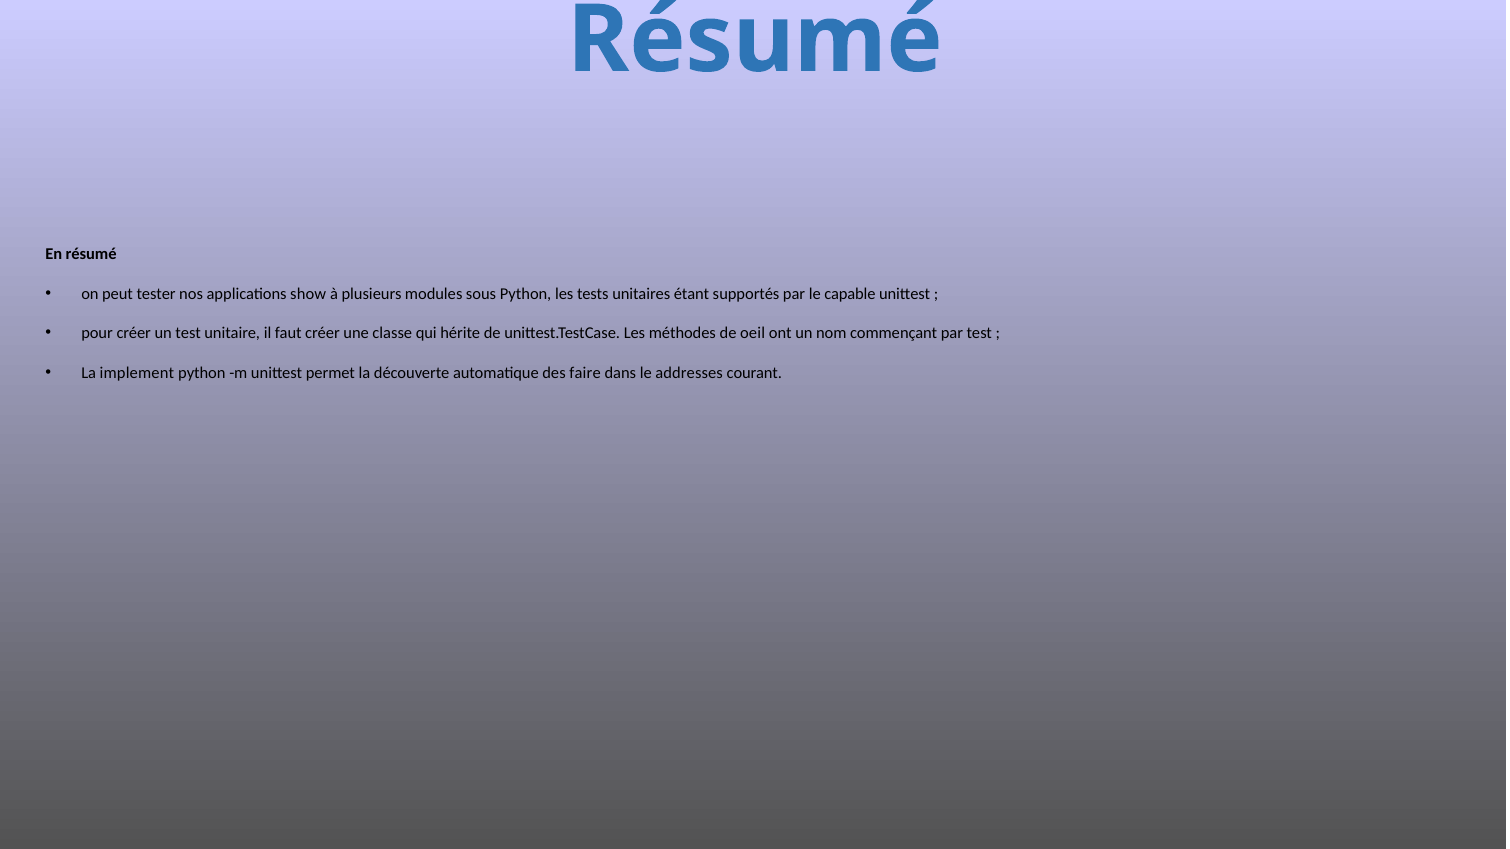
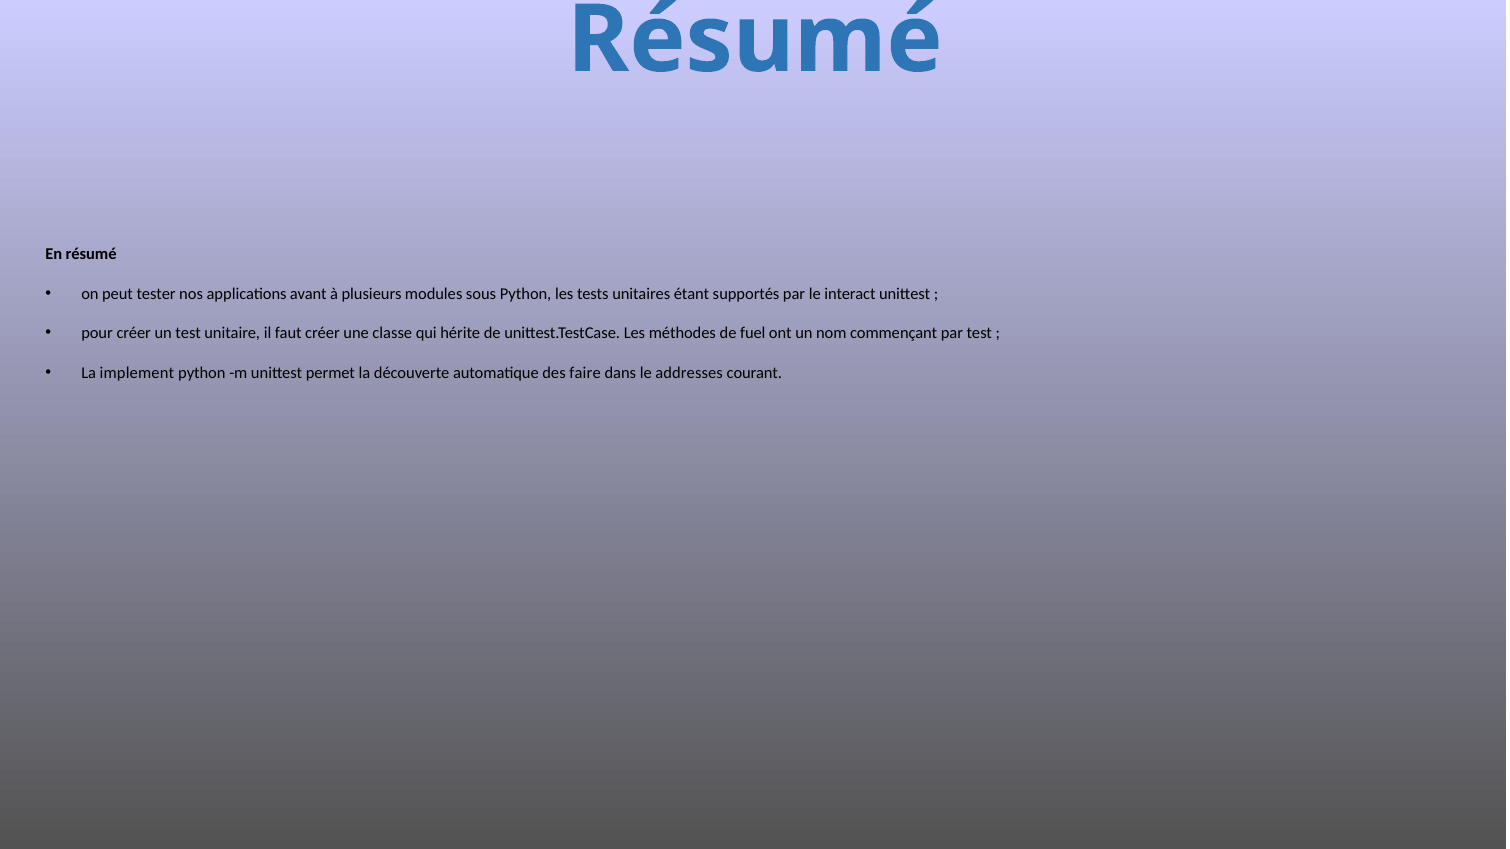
show: show -> avant (308, 294)
capable: capable -> interact (850, 294)
oeil: oeil -> fuel (753, 334)
